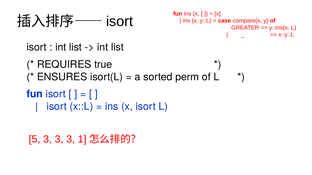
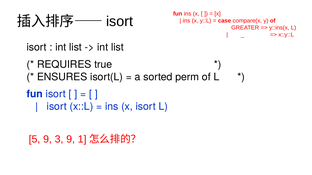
5 3: 3 -> 9 (47, 140)
3: 3 -> 9 (71, 140)
